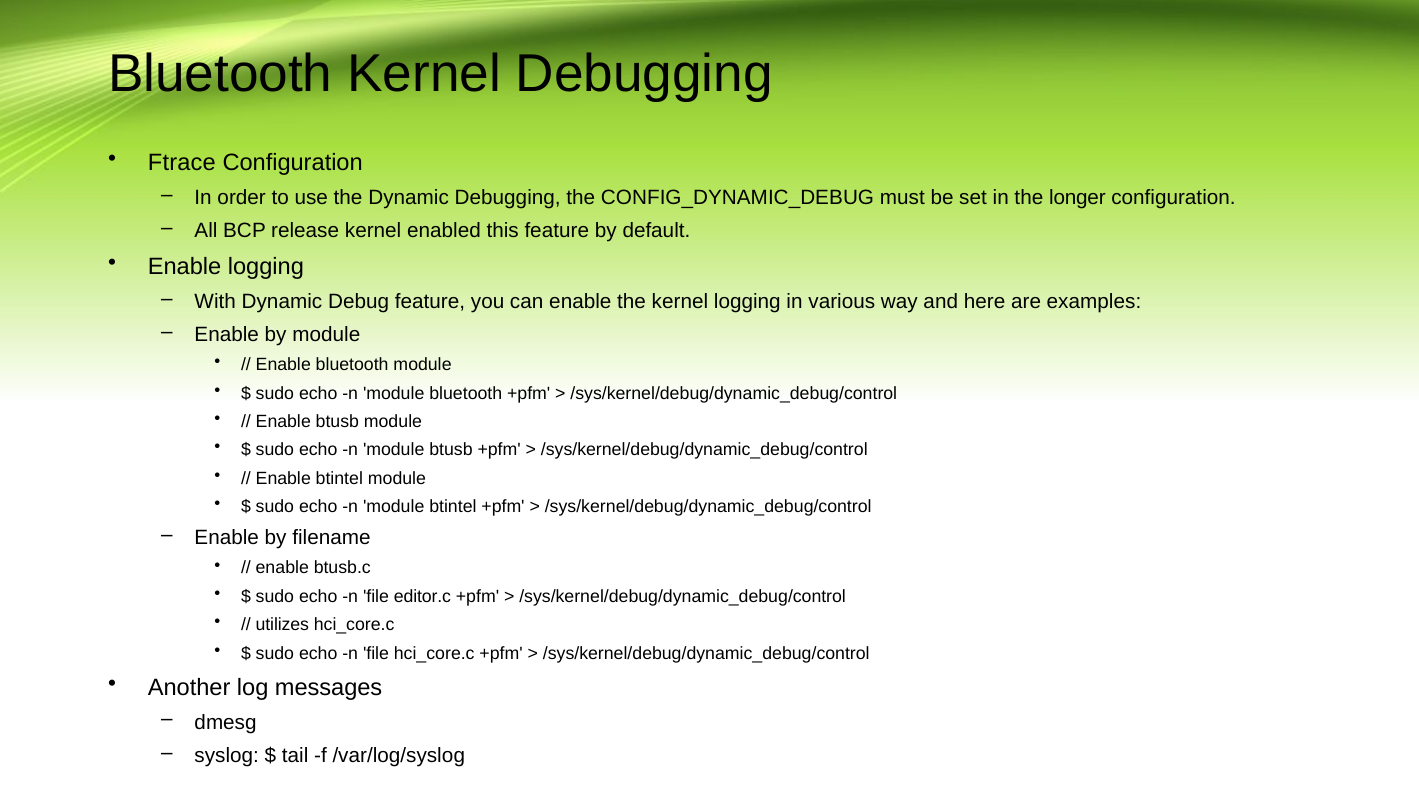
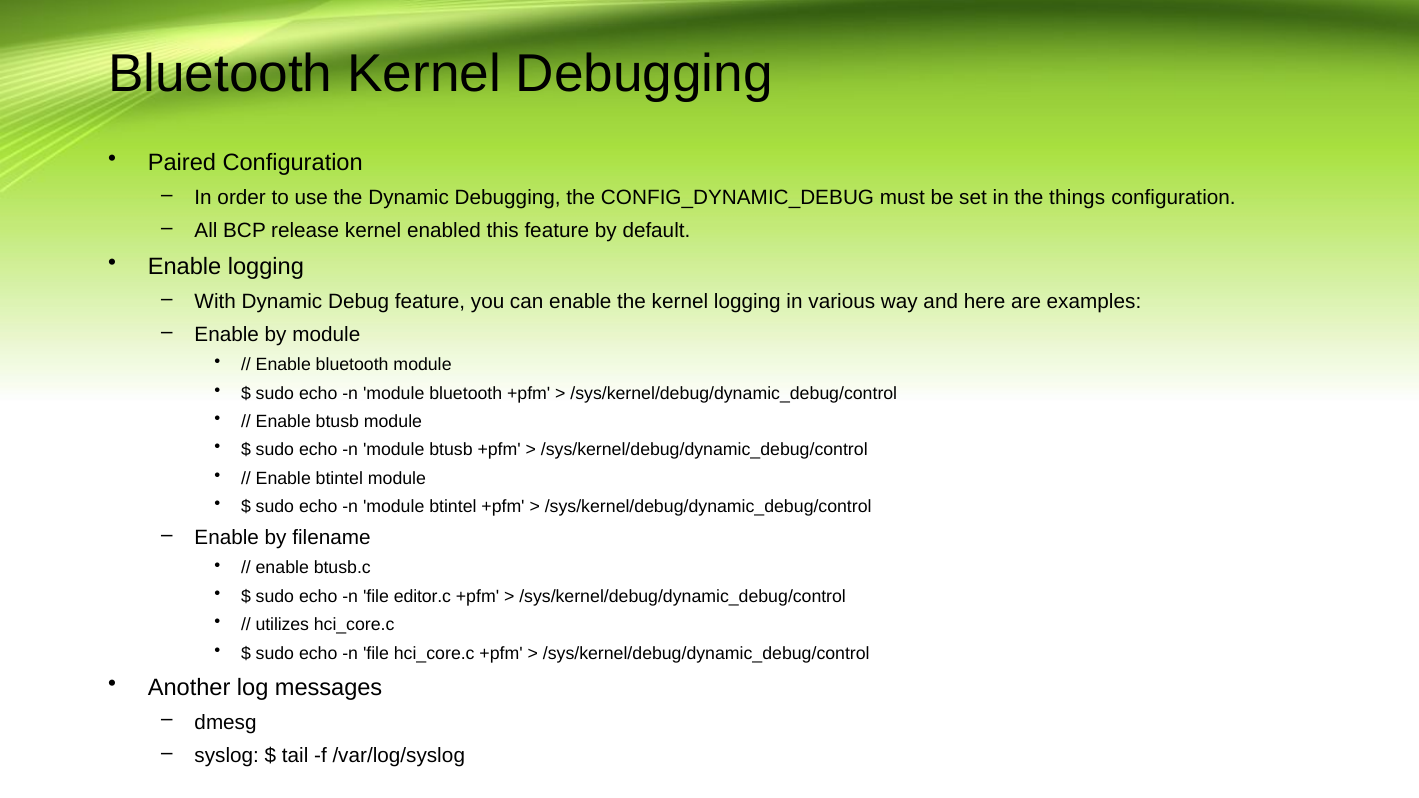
Ftrace: Ftrace -> Paired (182, 163)
longer: longer -> things (1077, 198)
